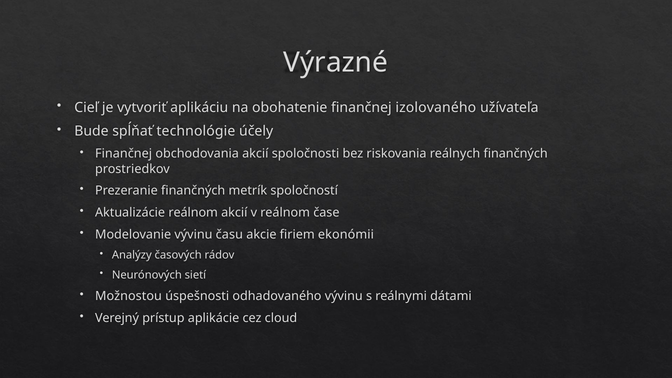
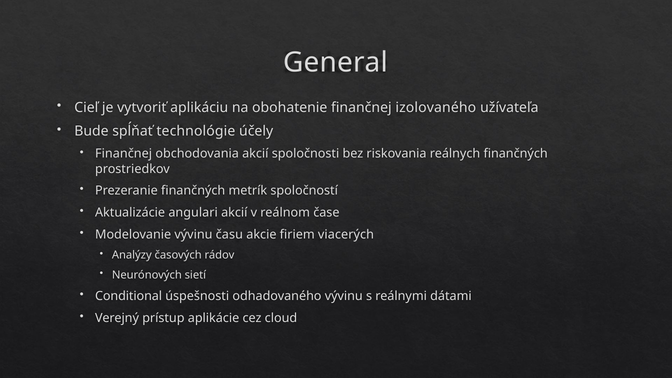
Výrazné: Výrazné -> General (336, 62)
Aktualizácie reálnom: reálnom -> angulari (193, 213)
ekonómii: ekonómii -> viacerých (346, 234)
Možnostou: Možnostou -> Conditional (129, 296)
